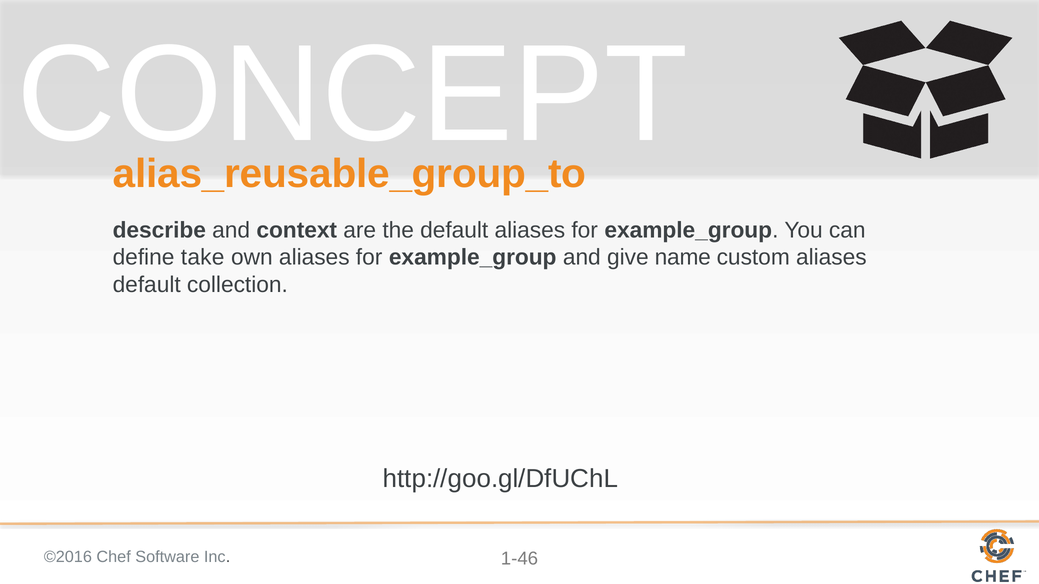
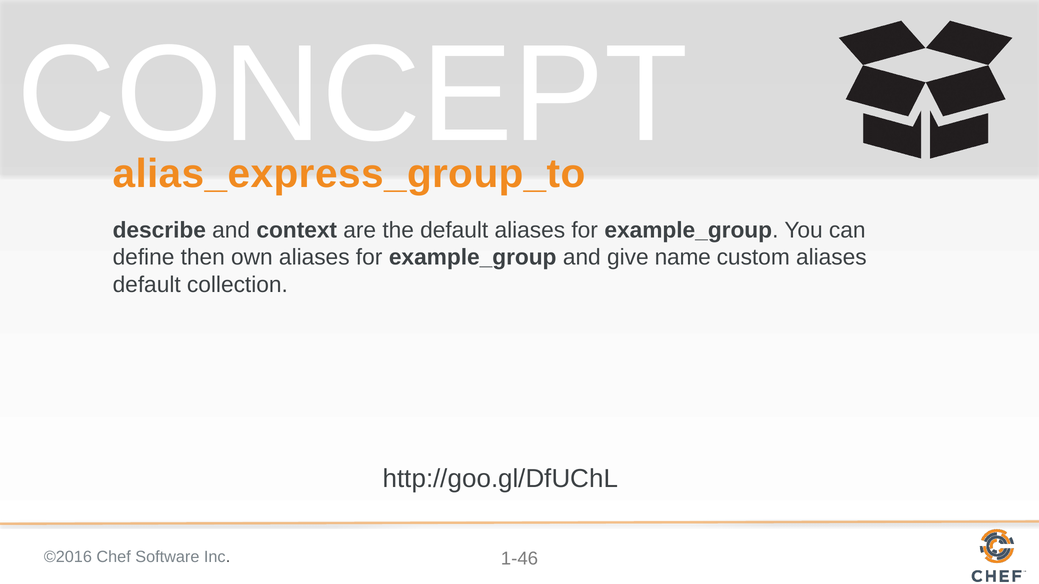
alias_reusable_group_to: alias_reusable_group_to -> alias_express_group_to (349, 174)
take: take -> then (203, 257)
